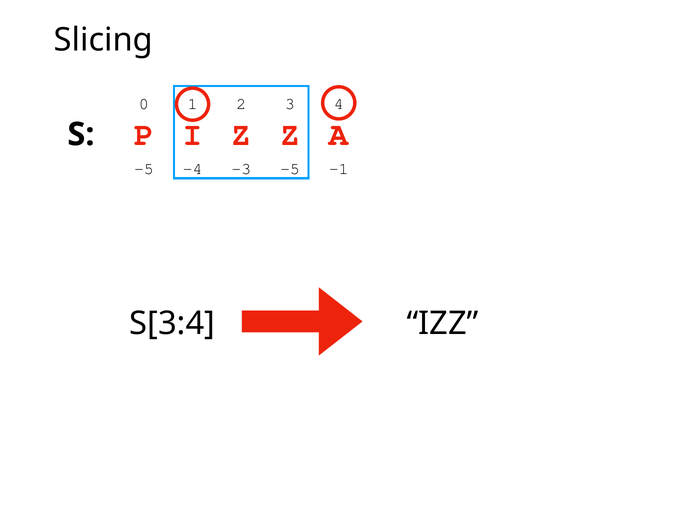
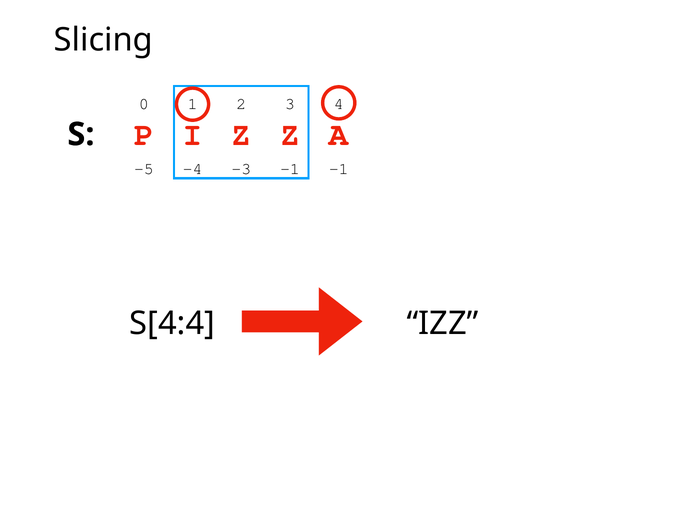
-3 -5: -5 -> -1 (290, 169)
S[3:4: S[3:4 -> S[4:4 (172, 324)
